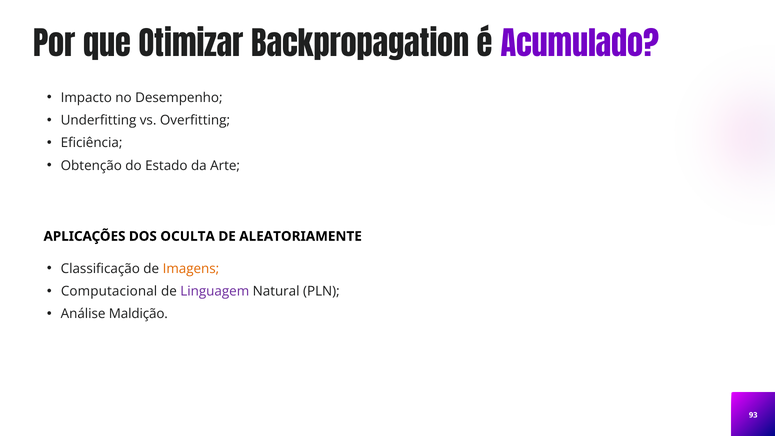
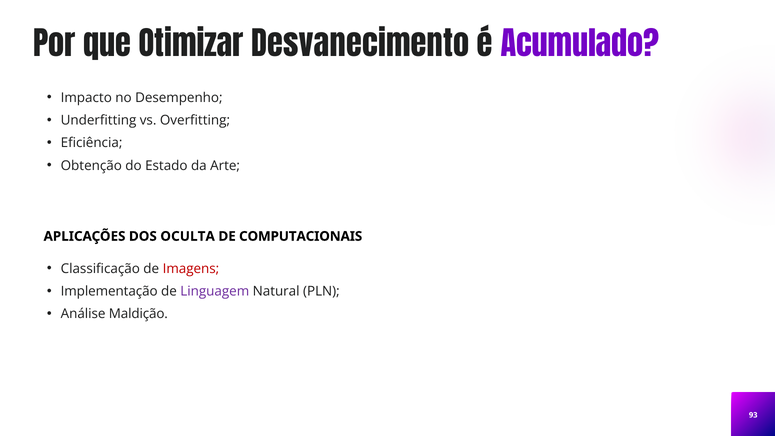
Backpropagation: Backpropagation -> Desvanecimento (360, 46)
ALEATORIAMENTE: ALEATORIAMENTE -> COMPUTACIONAIS (301, 236)
Imagens colour: orange -> red (191, 269)
Computacional: Computacional -> Implementação (109, 291)
